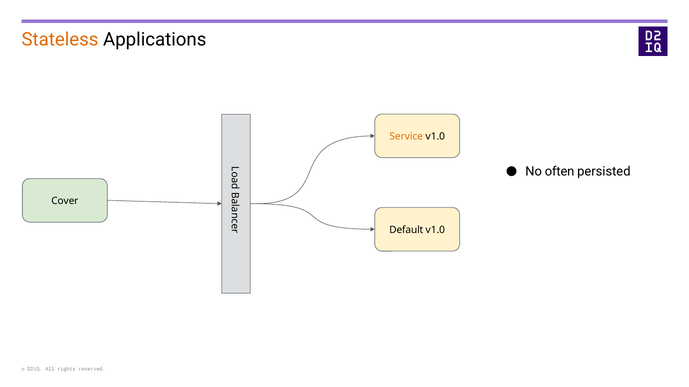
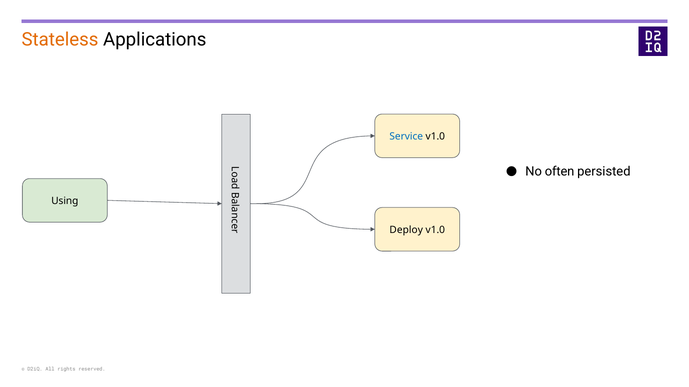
Service colour: orange -> blue (406, 137)
Cover: Cover -> Using (65, 201)
Default: Default -> Deploy (406, 230)
